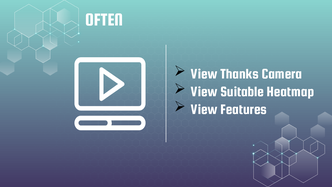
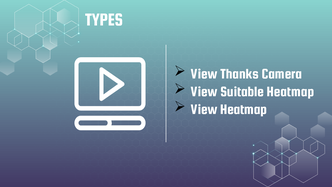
OFTEN: OFTEN -> TYPES (104, 19)
View Features: Features -> Heatmap (244, 109)
